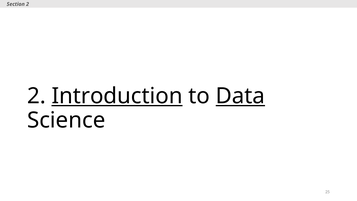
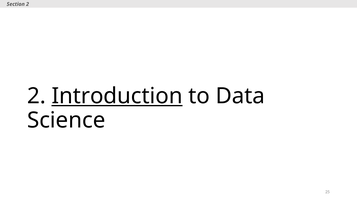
Data underline: present -> none (240, 96)
